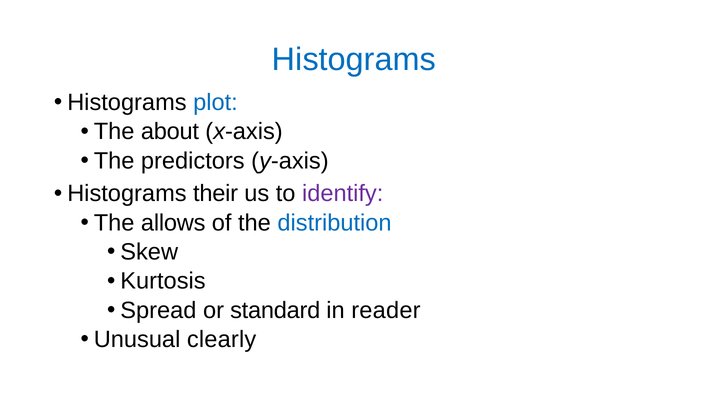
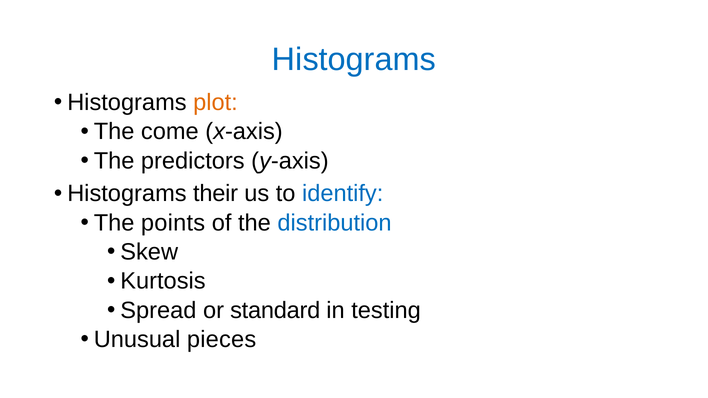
plot colour: blue -> orange (215, 102)
about: about -> come (170, 132)
identify colour: purple -> blue (343, 194)
allows: allows -> points (173, 223)
reader: reader -> testing (386, 310)
clearly: clearly -> pieces (222, 340)
